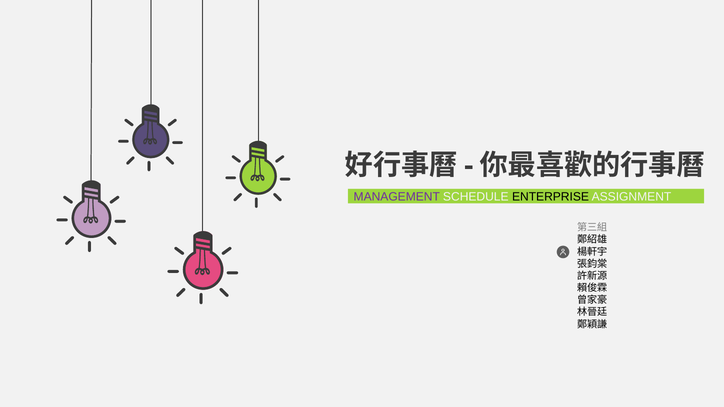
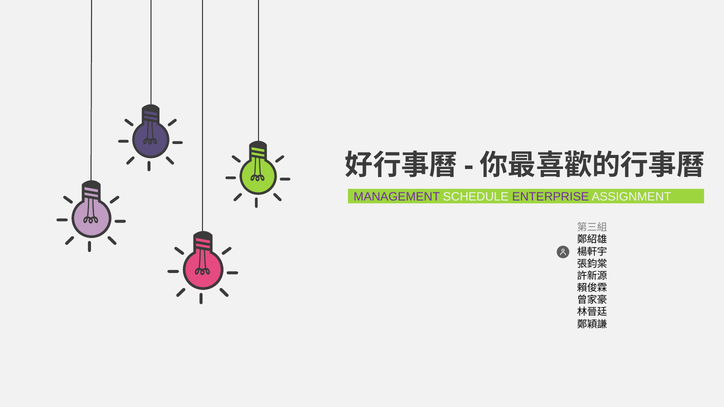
ENTERPRISE colour: black -> purple (550, 197)
